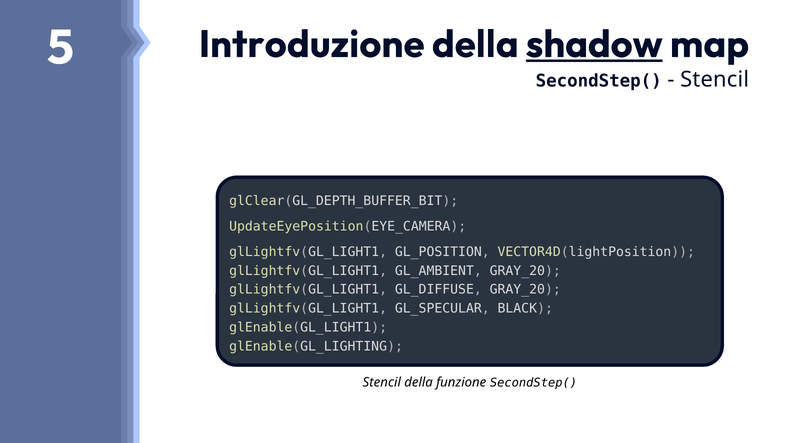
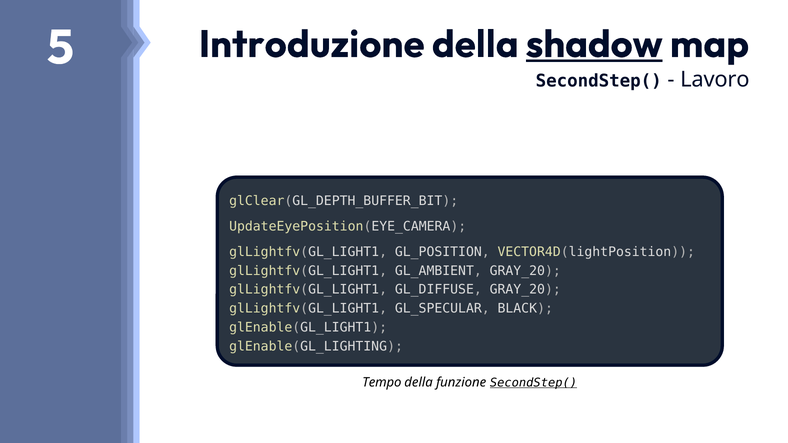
Stencil: Stencil -> Lavoro (715, 79)
Stencil: Stencil -> Tempo (382, 383)
SecondStep( underline: none -> present (533, 383)
